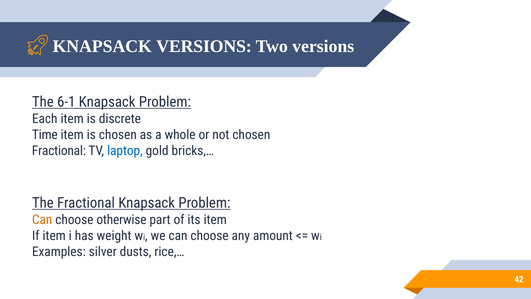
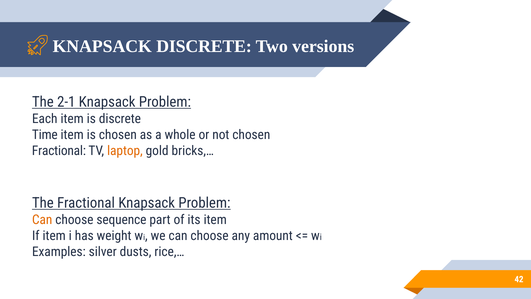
KNAPSACK VERSIONS: VERSIONS -> DISCRETE (204, 46)
6-1: 6-1 -> 2-1 (66, 102)
laptop colour: blue -> orange (125, 150)
otherwise: otherwise -> sequence (121, 220)
